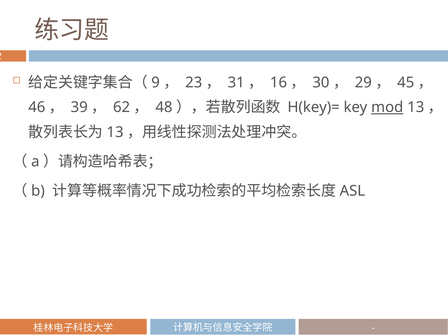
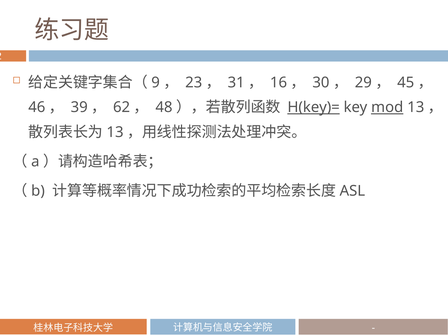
H(key)= underline: none -> present (314, 107)
